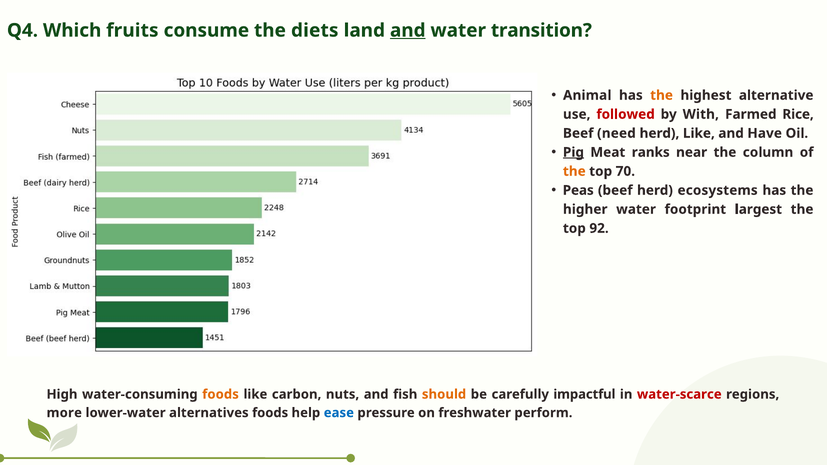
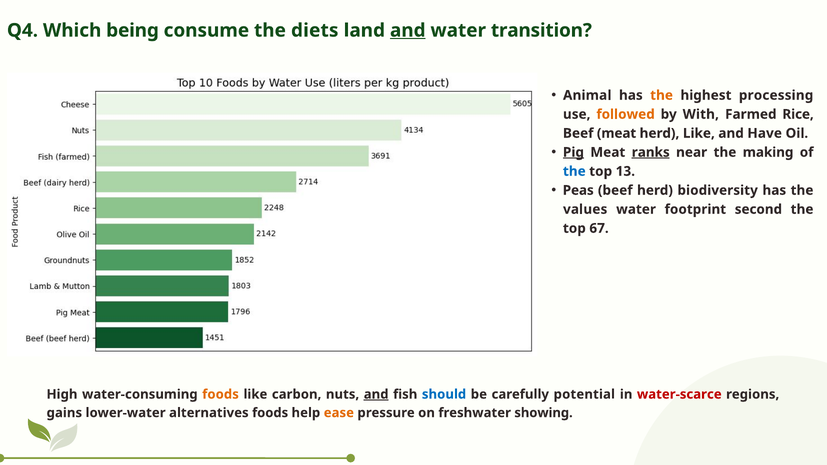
fruits: fruits -> being (133, 30)
alternative: alternative -> processing (776, 95)
followed colour: red -> orange (626, 114)
Beef need: need -> meat (617, 133)
ranks underline: none -> present (651, 152)
column: column -> making (768, 152)
the colour: orange -> blue (574, 171)
70: 70 -> 13 (625, 171)
ecosystems: ecosystems -> biodiversity (718, 190)
higher: higher -> values (585, 209)
largest: largest -> second (758, 209)
92: 92 -> 67 (599, 228)
and underline: none -> present (376, 394)
should colour: orange -> blue (444, 394)
impactful: impactful -> potential (584, 394)
more: more -> gains (64, 413)
ease colour: blue -> orange (339, 413)
perform: perform -> showing (544, 413)
